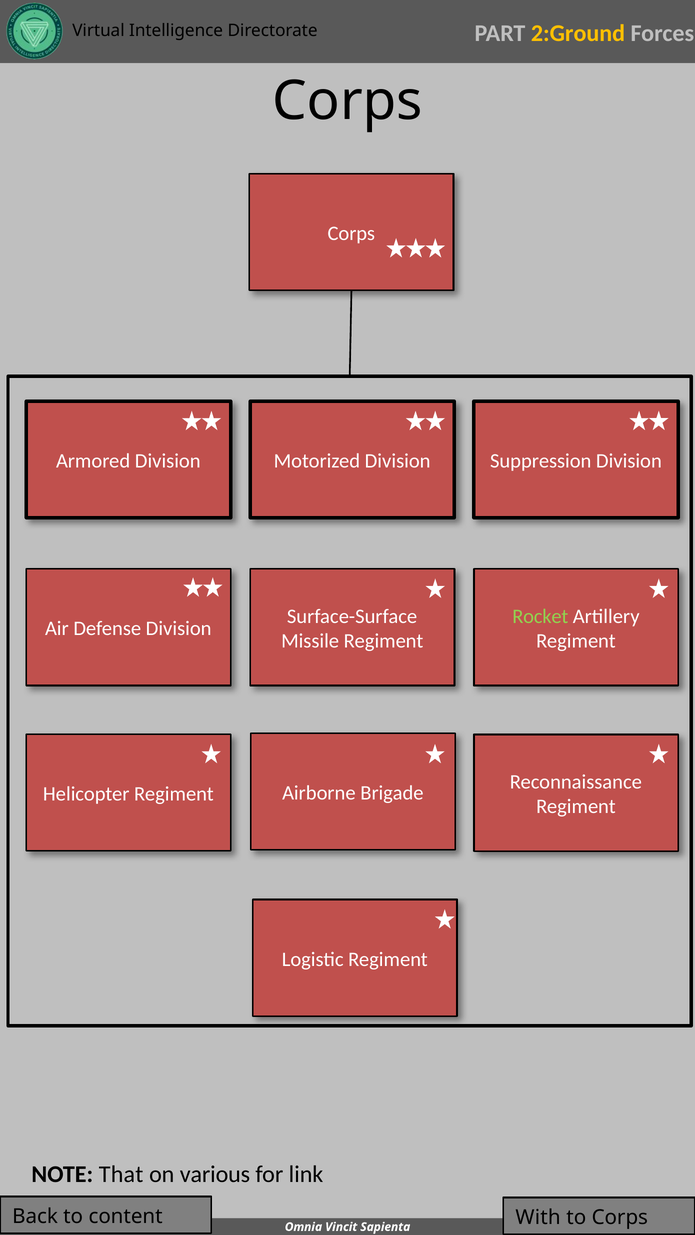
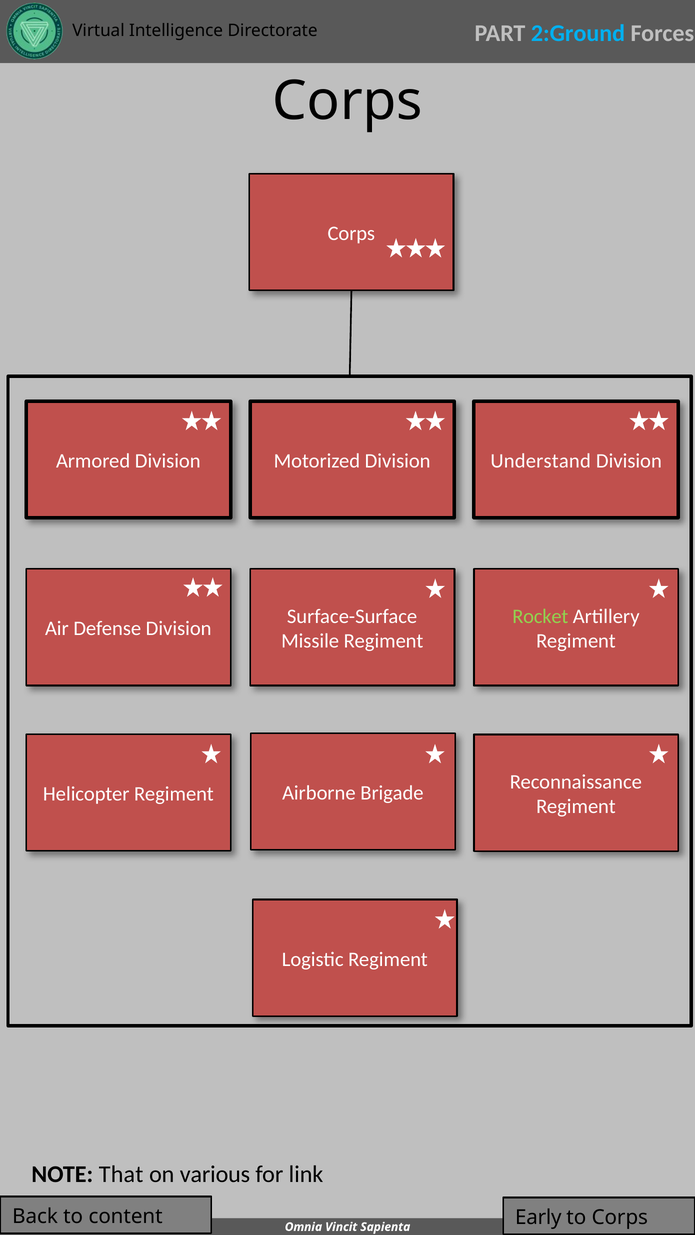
2:Ground colour: yellow -> light blue (578, 33)
Suppression: Suppression -> Understand (541, 461)
With: With -> Early (538, 1218)
